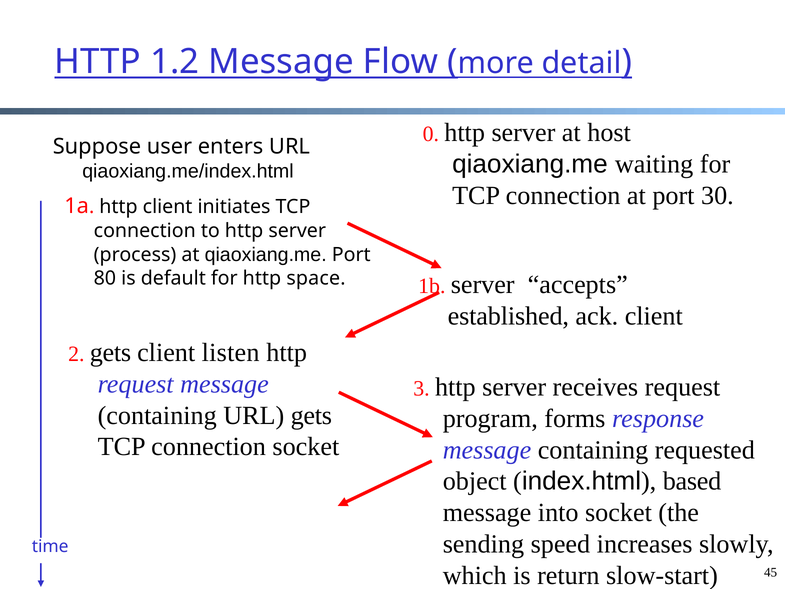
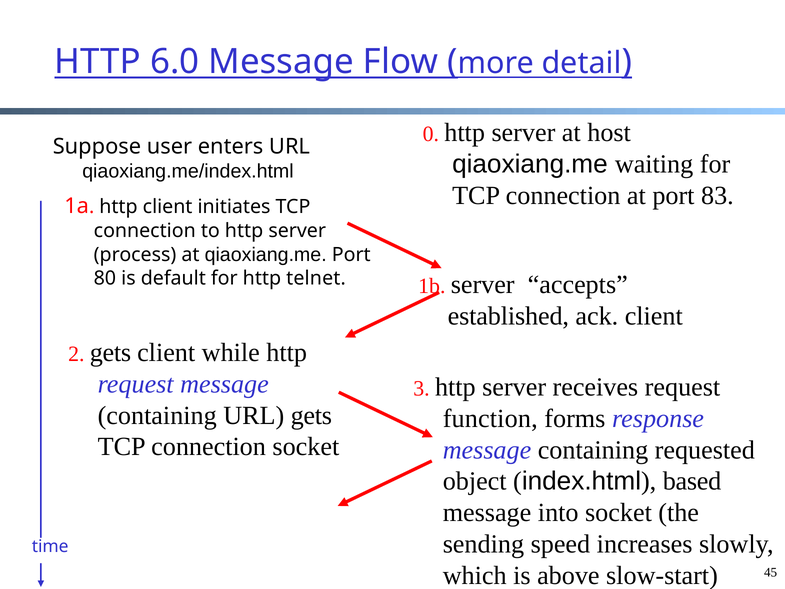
1.2: 1.2 -> 6.0 (175, 62)
30: 30 -> 83 (717, 195)
space: space -> telnet (316, 278)
listen: listen -> while (231, 352)
program: program -> function (490, 418)
return: return -> above (568, 575)
